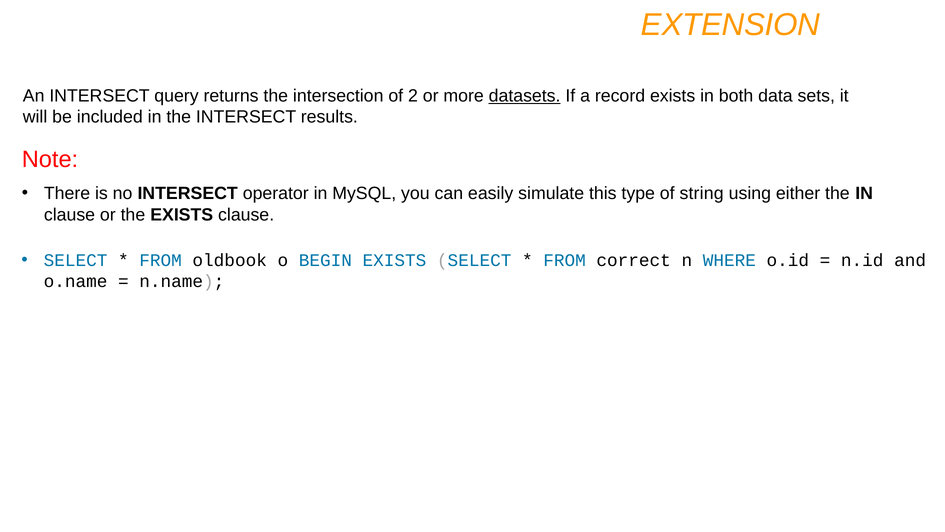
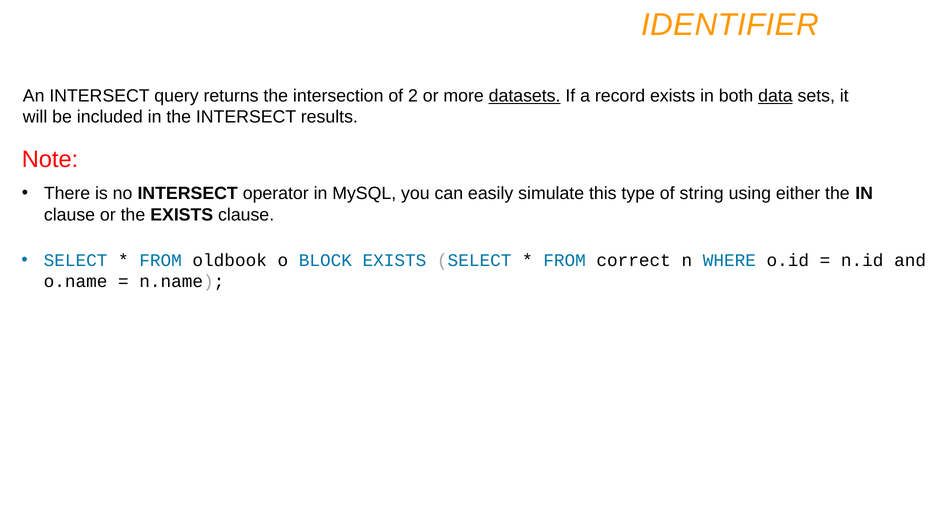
EXTENSION: EXTENSION -> IDENTIFIER (730, 25)
data underline: none -> present (775, 96)
BEGIN: BEGIN -> BLOCK (325, 260)
